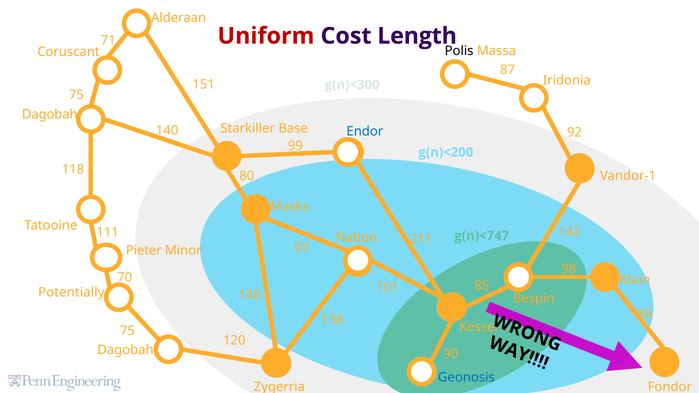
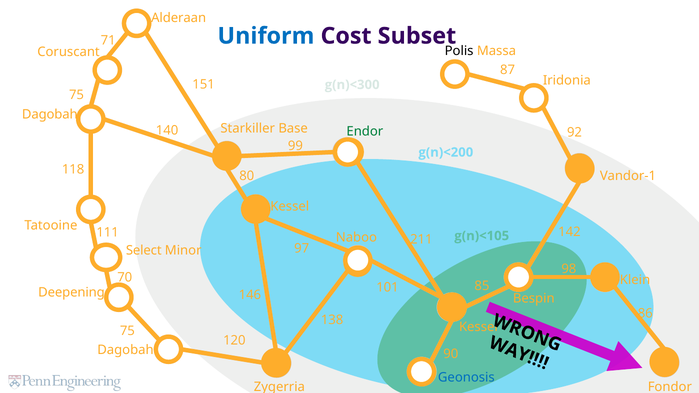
Uniform colour: red -> blue (266, 36)
Length: Length -> Subset (417, 36)
Endor colour: blue -> green (365, 132)
Masks: Masks -> Kessel (290, 206)
g(n)<747: g(n)<747 -> g(n)<105 (482, 236)
Pieter: Pieter -> Select (144, 251)
Potentially: Potentially -> Deepening (71, 293)
